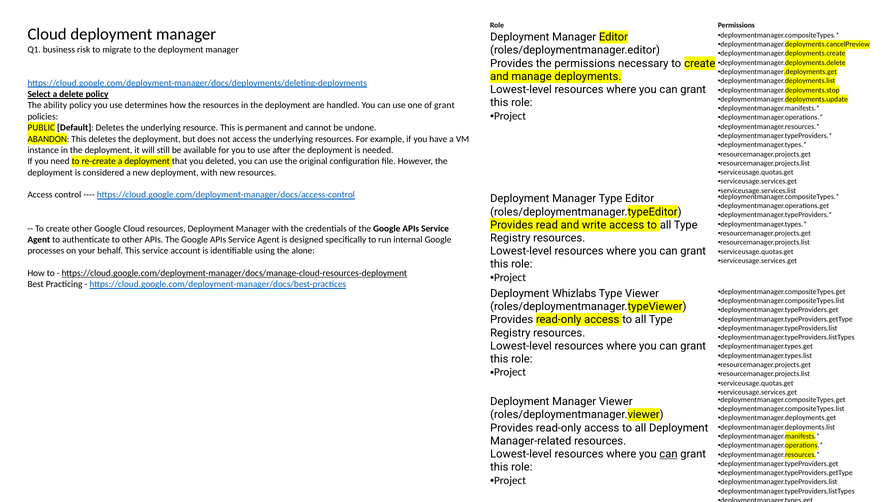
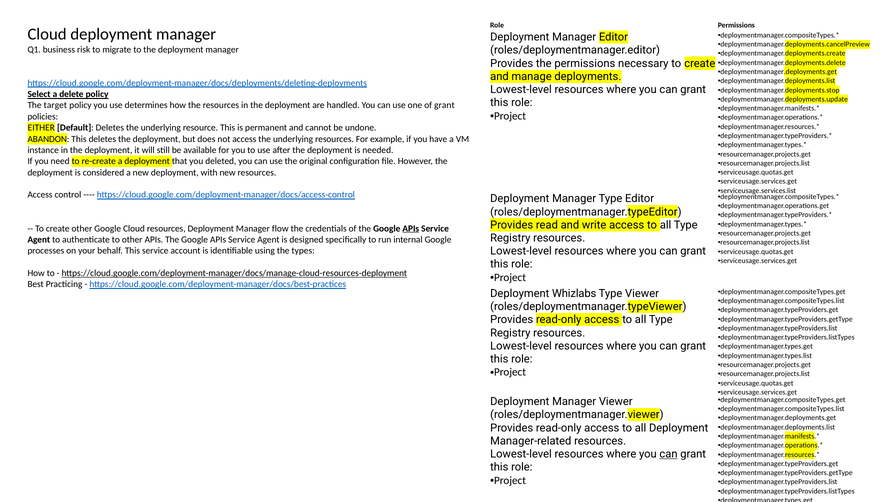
ability: ability -> target (55, 105)
PUBLIC: PUBLIC -> EITHER (41, 128)
Manager with: with -> flow (280, 229)
APIs underline: none -> present (411, 229)
alone: alone -> types (303, 251)
